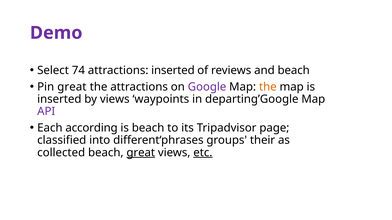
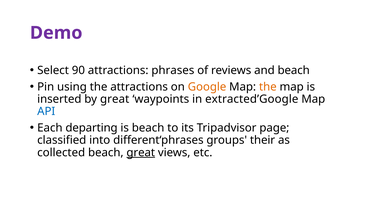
74: 74 -> 90 (78, 71)
attractions inserted: inserted -> phrases (173, 71)
Pin great: great -> using (72, 87)
Google colour: purple -> orange (207, 87)
by views: views -> great (115, 99)
departing’Google: departing’Google -> extracted’Google (252, 99)
API colour: purple -> blue (46, 112)
according: according -> departing (92, 128)
etc underline: present -> none (203, 153)
